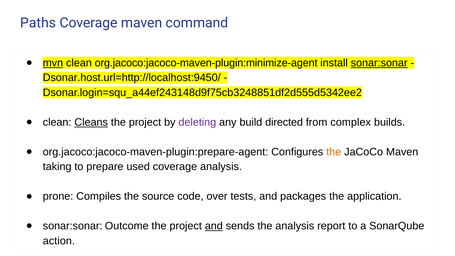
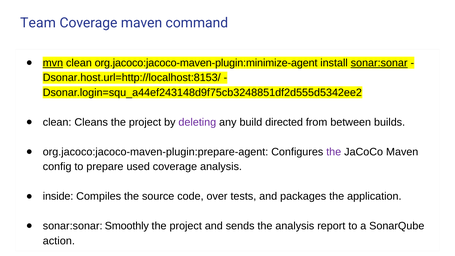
Paths: Paths -> Team (38, 23)
Dsonar.host.url=http://localhost:9450/: Dsonar.host.url=http://localhost:9450/ -> Dsonar.host.url=http://localhost:8153/ (132, 78)
Cleans underline: present -> none (91, 122)
complex: complex -> between (351, 122)
the colour: orange -> purple (334, 152)
taking: taking -> config (57, 167)
prone: prone -> inside (58, 196)
Outcome: Outcome -> Smoothly (127, 226)
and underline: present -> none (214, 226)
